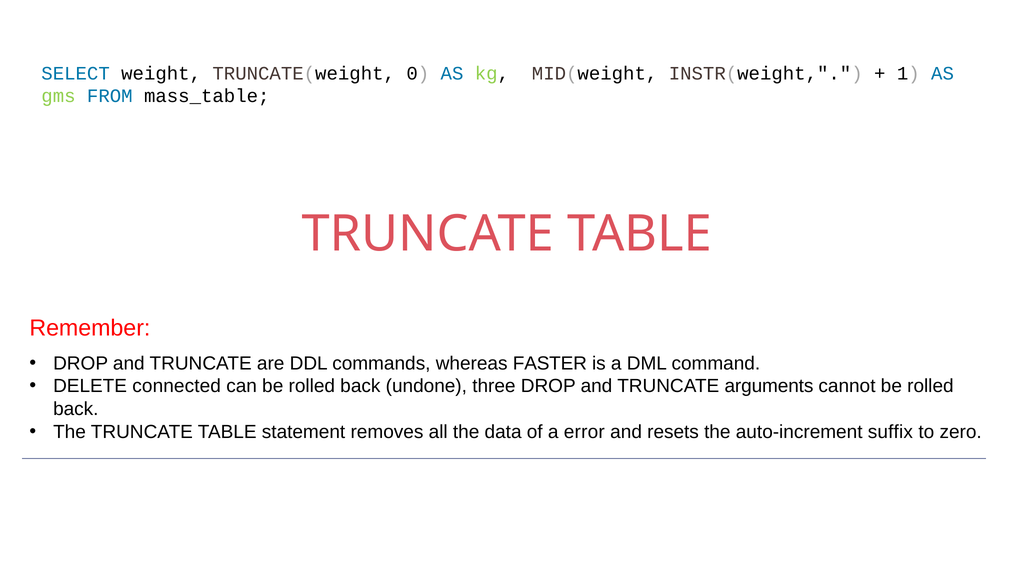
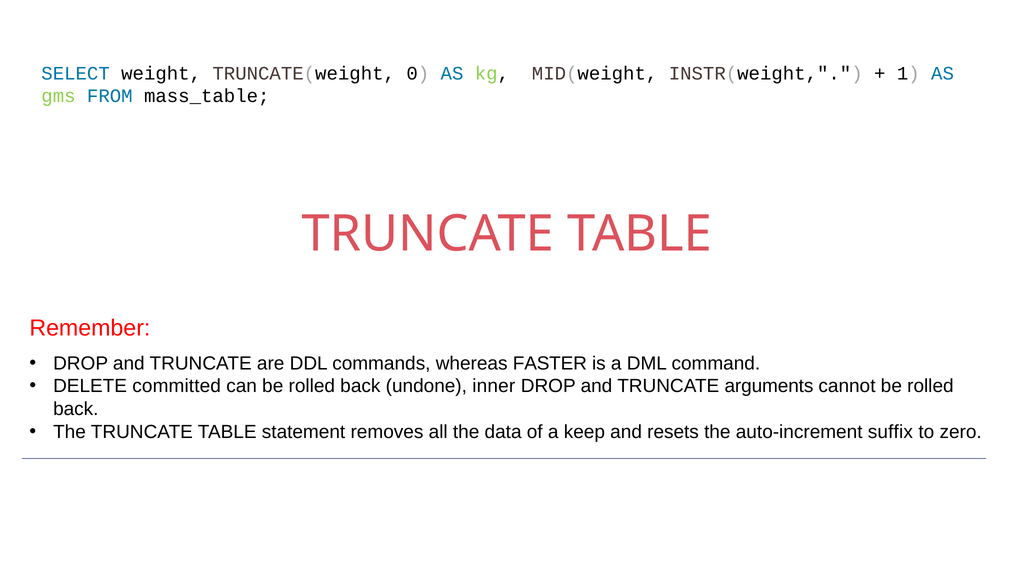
connected: connected -> committed (177, 386)
three: three -> inner (494, 386)
error: error -> keep (584, 432)
